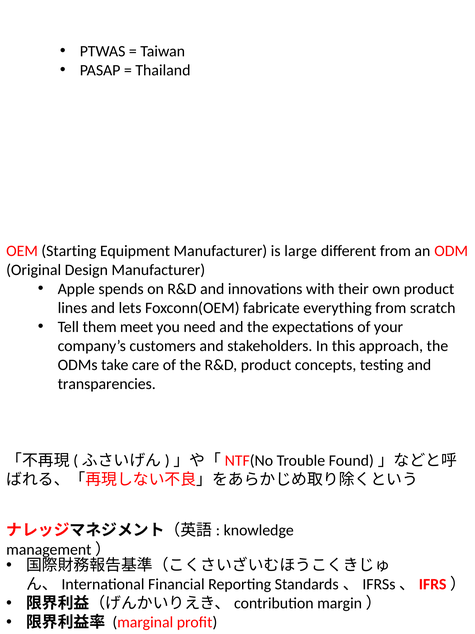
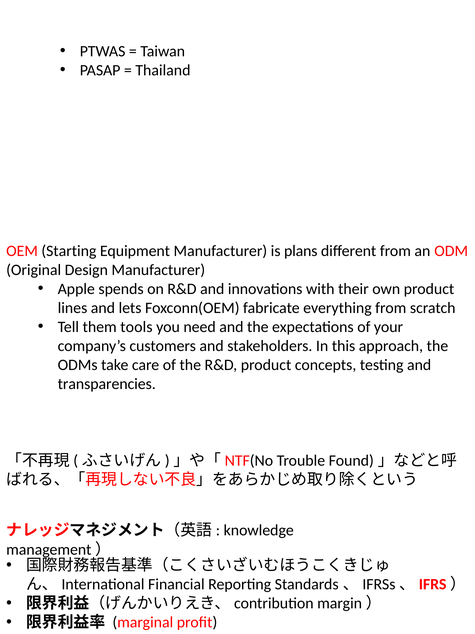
large: large -> plans (301, 251)
meet: meet -> tools (136, 327)
